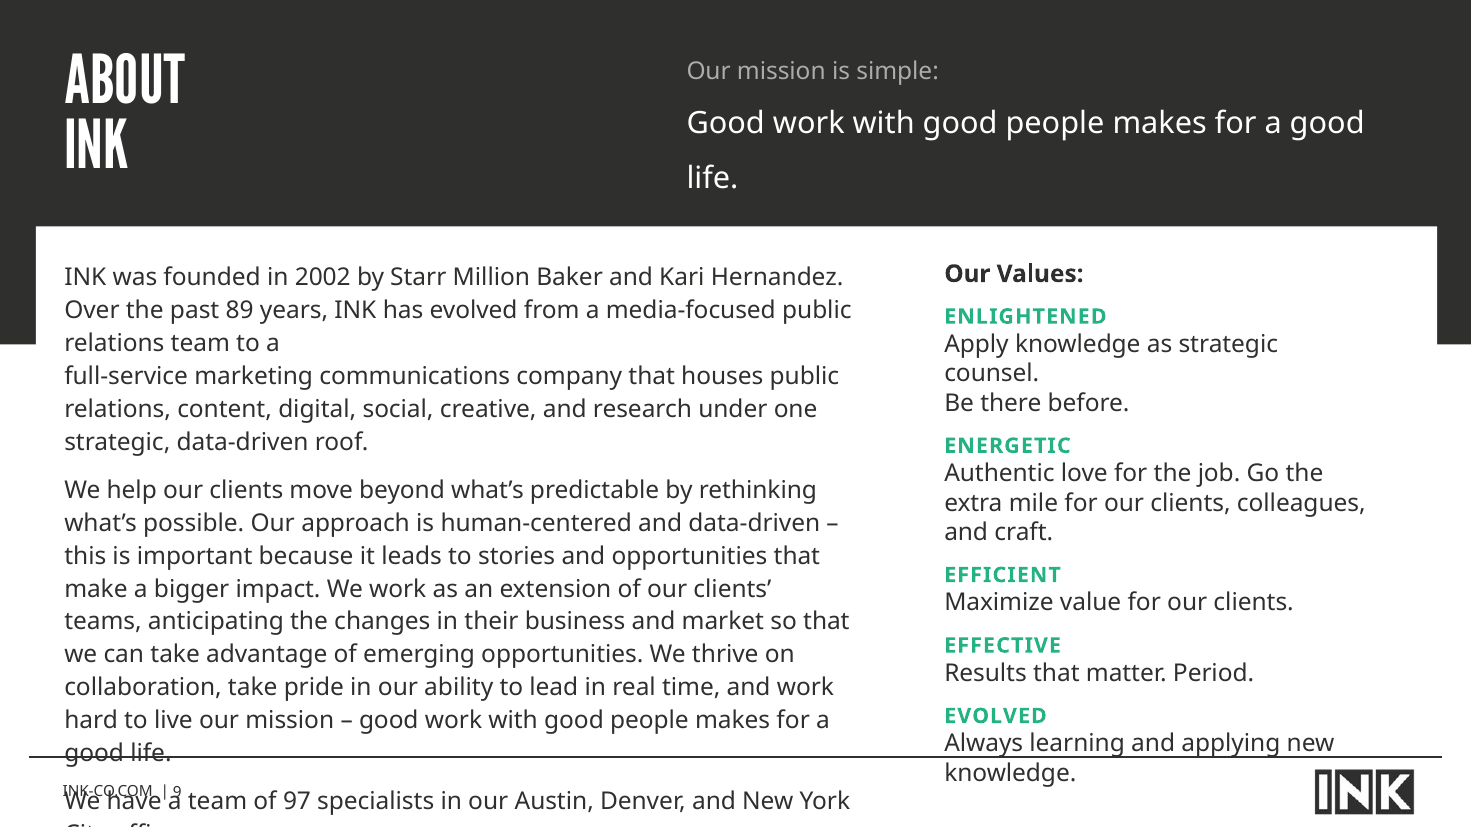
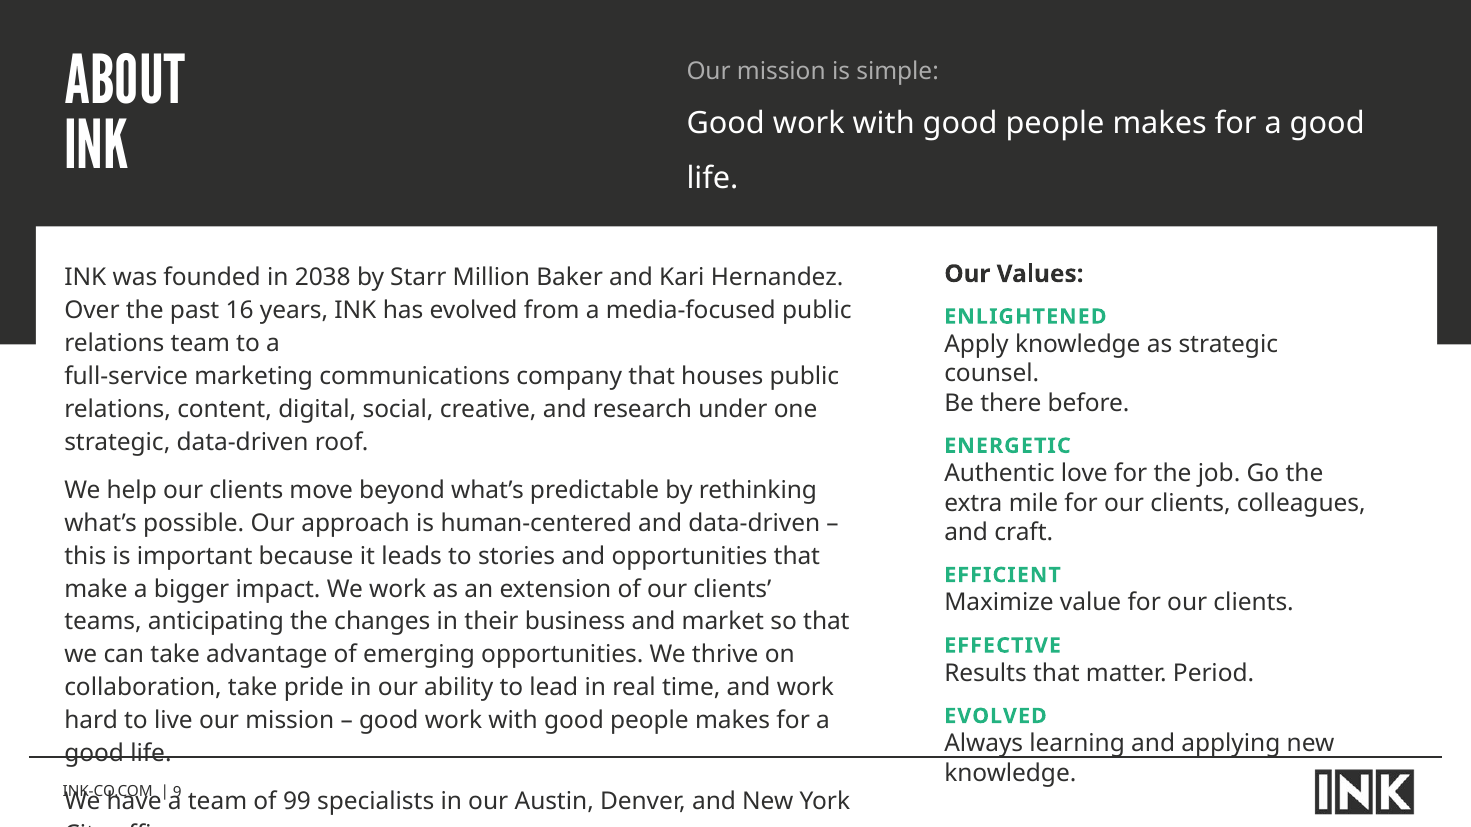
2002: 2002 -> 2038 (323, 278)
89: 89 -> 16 (240, 311)
97: 97 -> 99 (297, 802)
